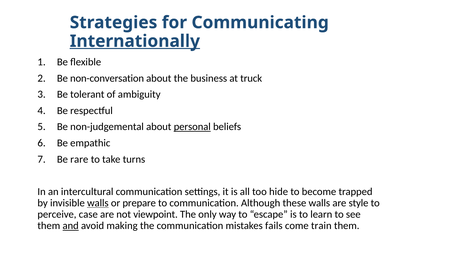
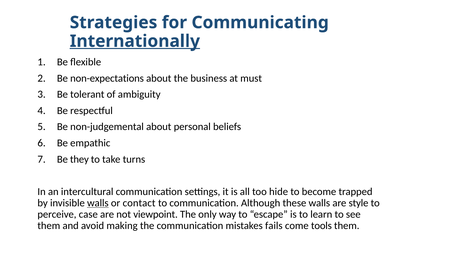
non-conversation: non-conversation -> non-expectations (107, 78)
truck: truck -> must (251, 78)
personal underline: present -> none (192, 127)
rare: rare -> they (79, 159)
prepare: prepare -> contact (139, 203)
and underline: present -> none (71, 226)
train: train -> tools (321, 226)
